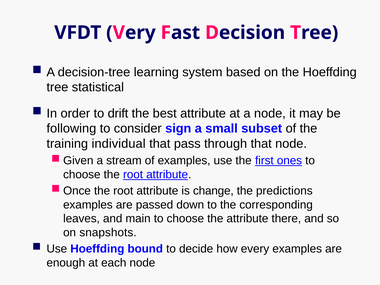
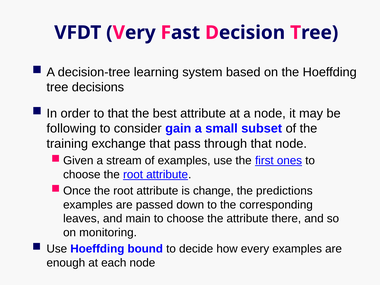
statistical: statistical -> decisions (98, 87)
to drift: drift -> that (118, 113)
sign: sign -> gain (178, 129)
individual: individual -> exchange (119, 144)
snapshots: snapshots -> monitoring (108, 233)
